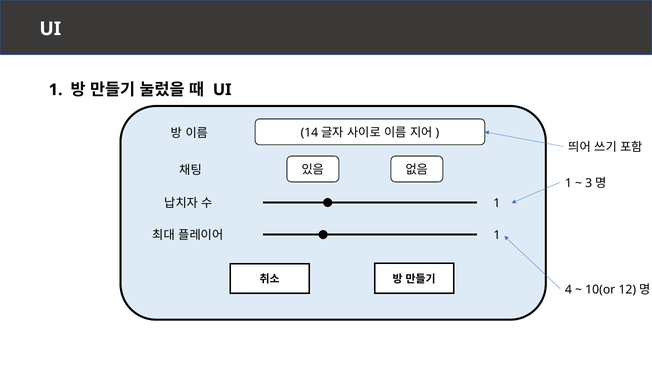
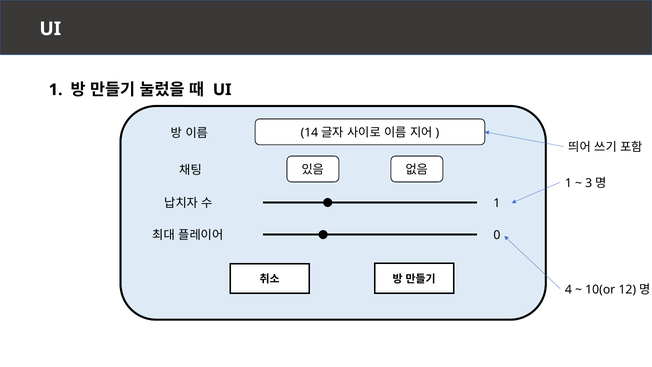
1: 1 -> 0 (497, 235)
